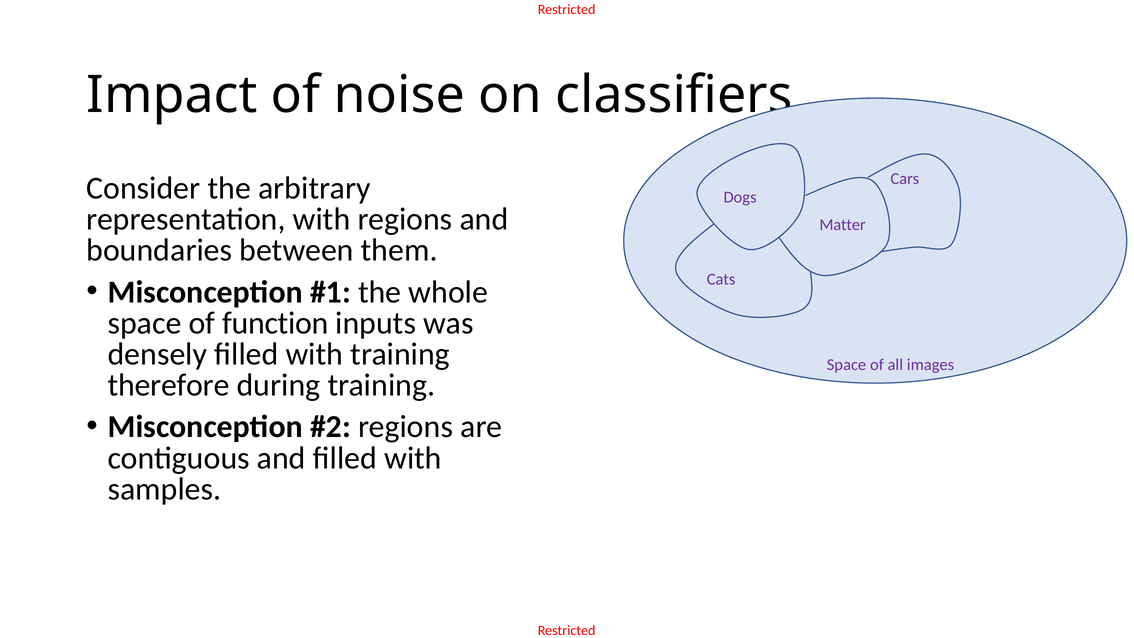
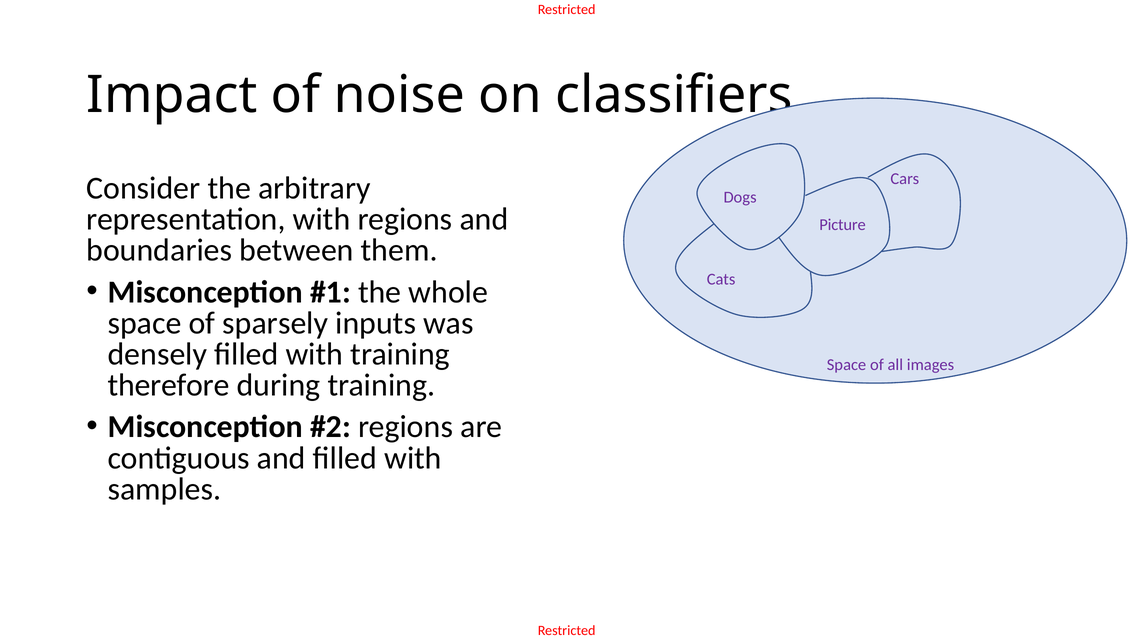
Matter: Matter -> Picture (843, 225)
function: function -> sparsely (275, 323)
